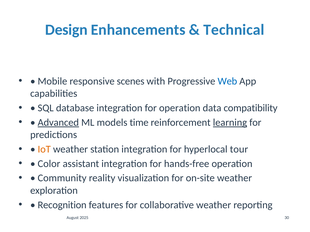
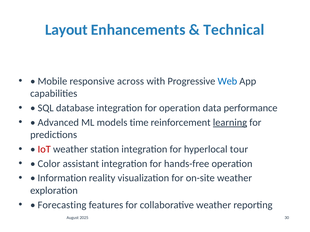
Design: Design -> Layout (66, 30)
scenes: scenes -> across (131, 81)
compatibility: compatibility -> performance (251, 108)
Advanced underline: present -> none (58, 123)
IoT colour: orange -> red (44, 150)
Community: Community -> Information (62, 178)
Recognition: Recognition -> Forecasting (62, 205)
